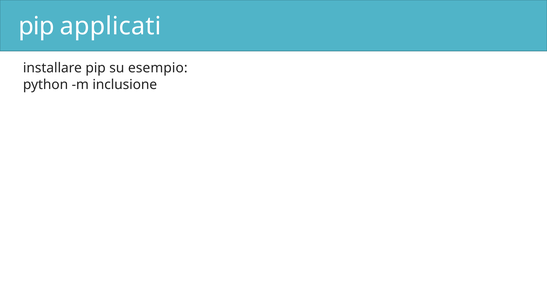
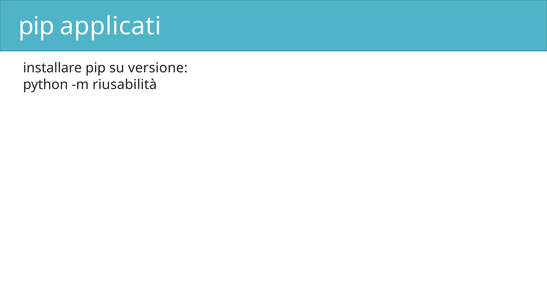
esempio: esempio -> versione (158, 68)
inclusione: inclusione -> riusabilità (125, 84)
